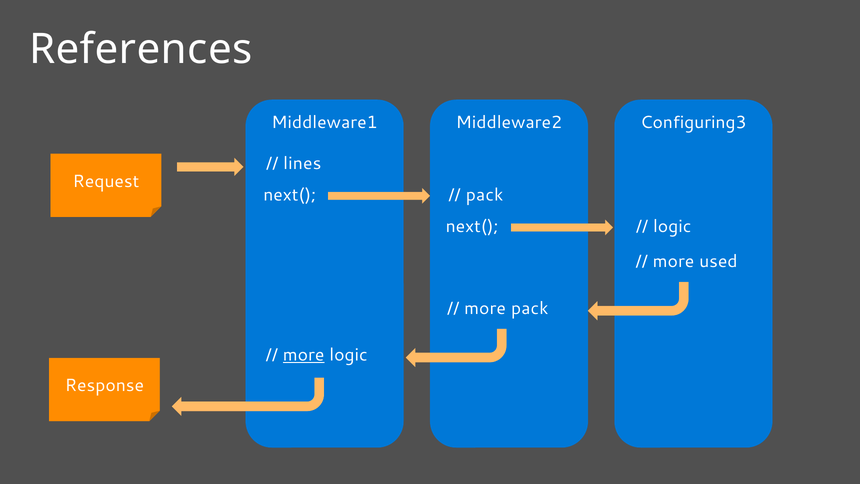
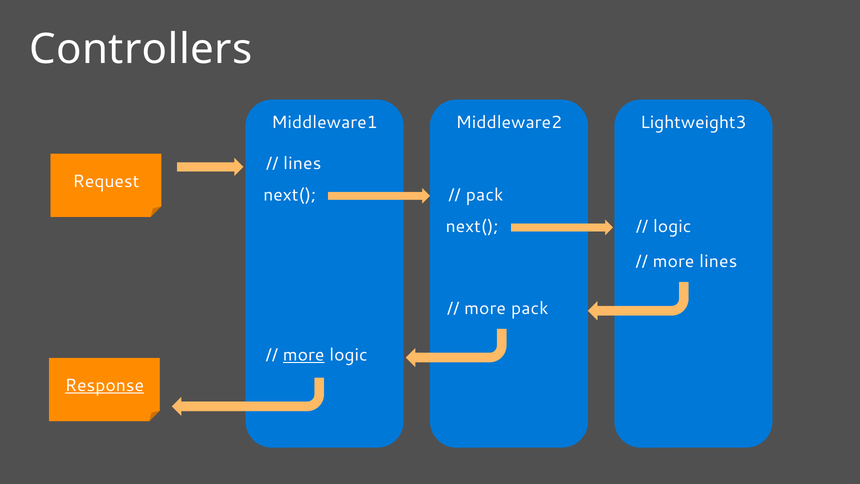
References: References -> Controllers (141, 49)
Configuring3: Configuring3 -> Lightweight3 (693, 122)
more used: used -> lines (718, 261)
Response underline: none -> present (104, 385)
